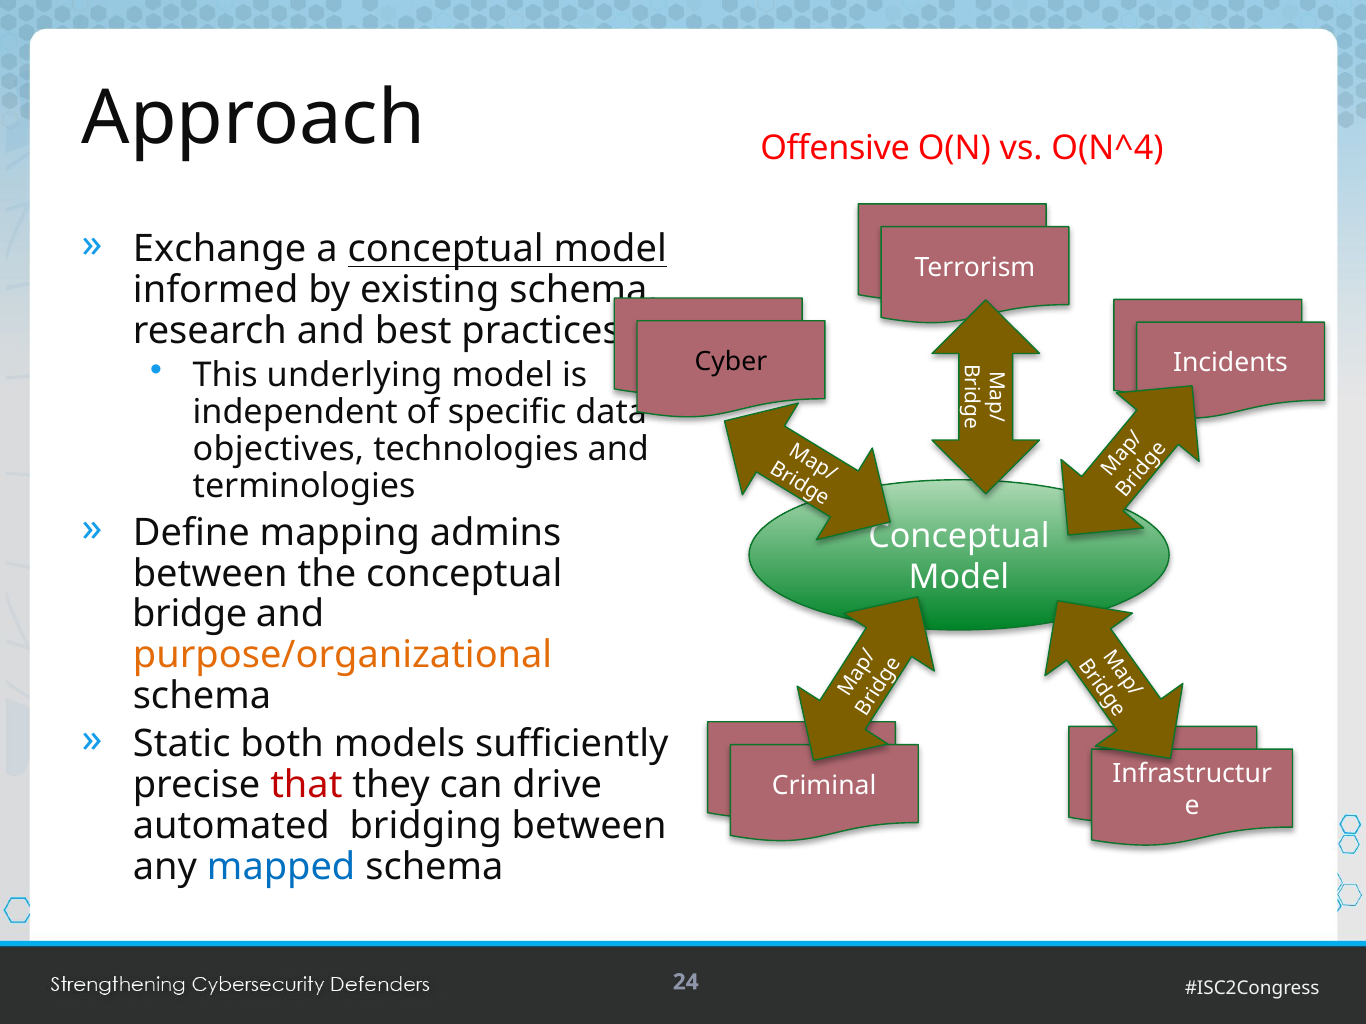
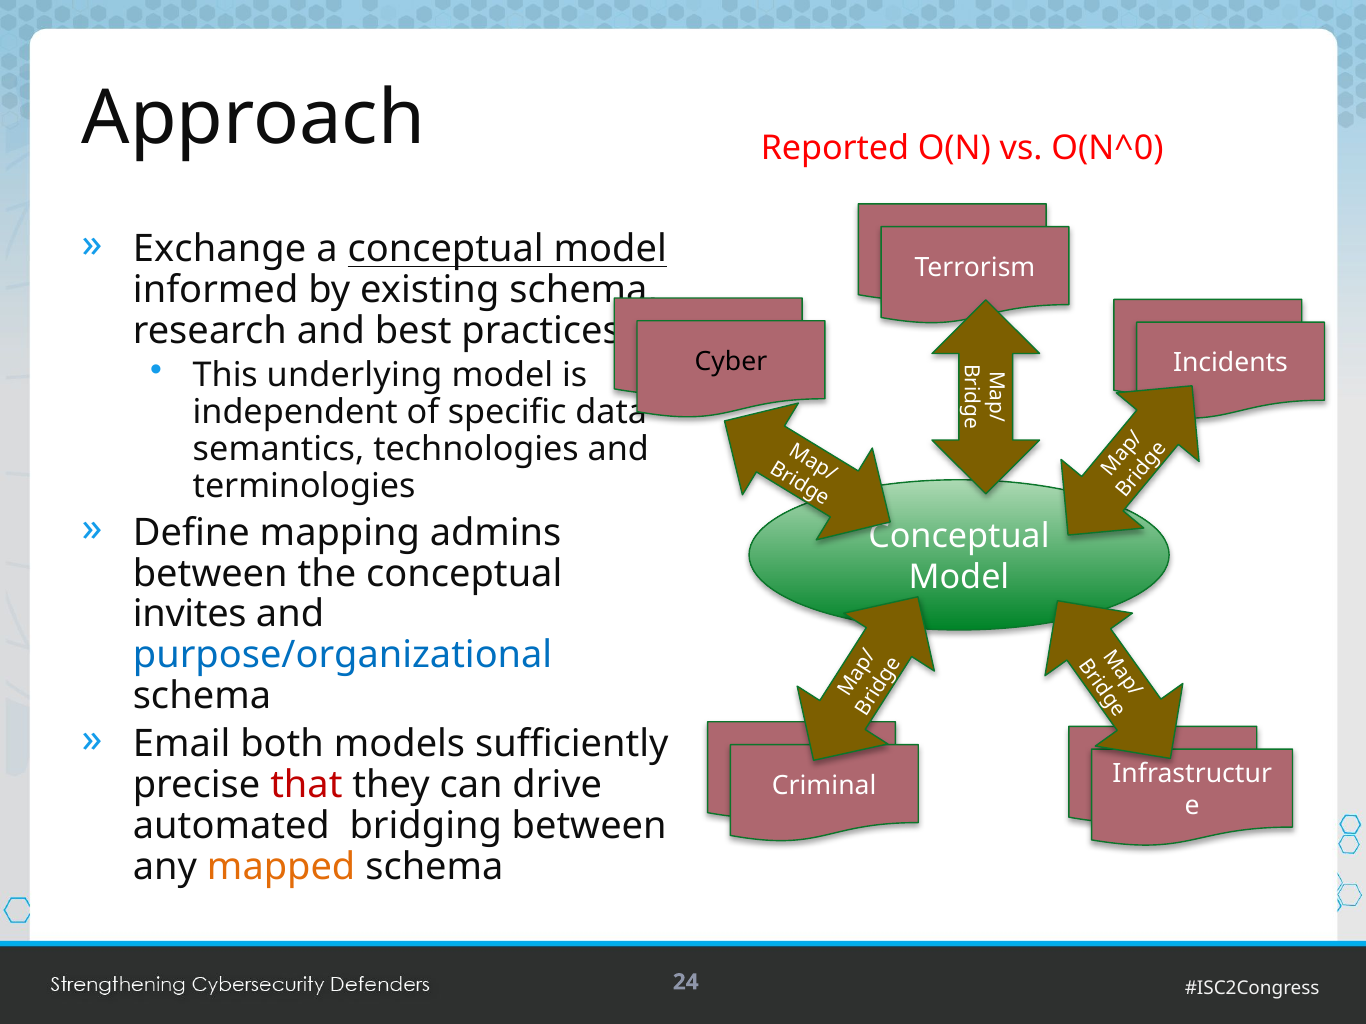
Offensive: Offensive -> Reported (835, 149)
O(N^4: O(N^4 -> O(N^0 (1107, 149)
objectives: objectives -> semantics (279, 450)
bridge: bridge -> invites (190, 615)
purpose/organizational colour: orange -> blue (343, 656)
Static: Static -> Email (182, 744)
mapped colour: blue -> orange (281, 867)
